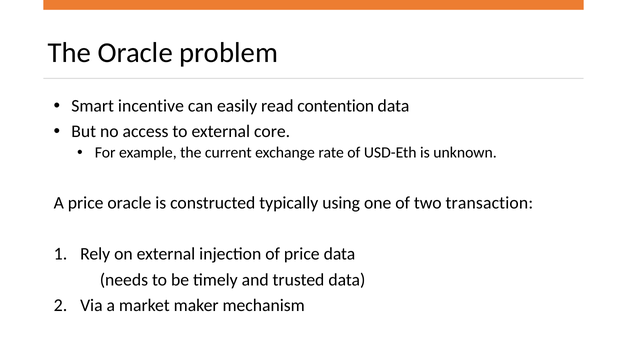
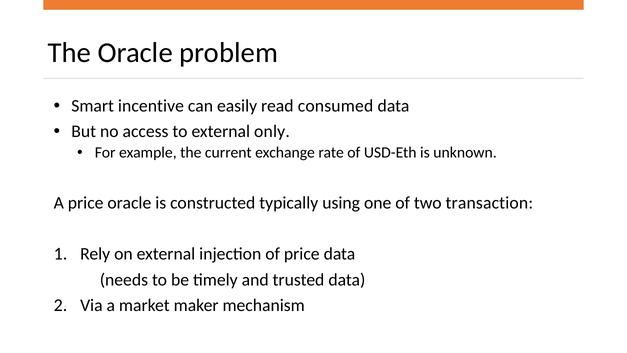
contention: contention -> consumed (336, 106)
core: core -> only (272, 131)
